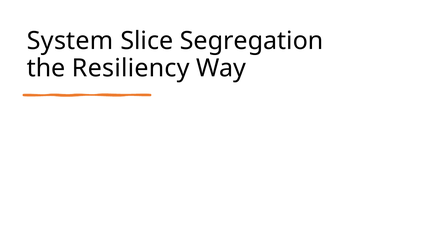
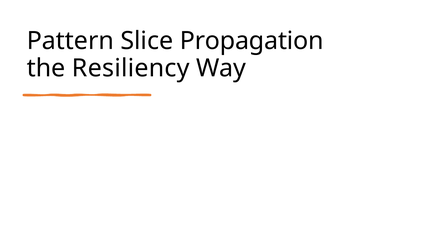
System: System -> Pattern (70, 41)
Segregation: Segregation -> Propagation (252, 41)
